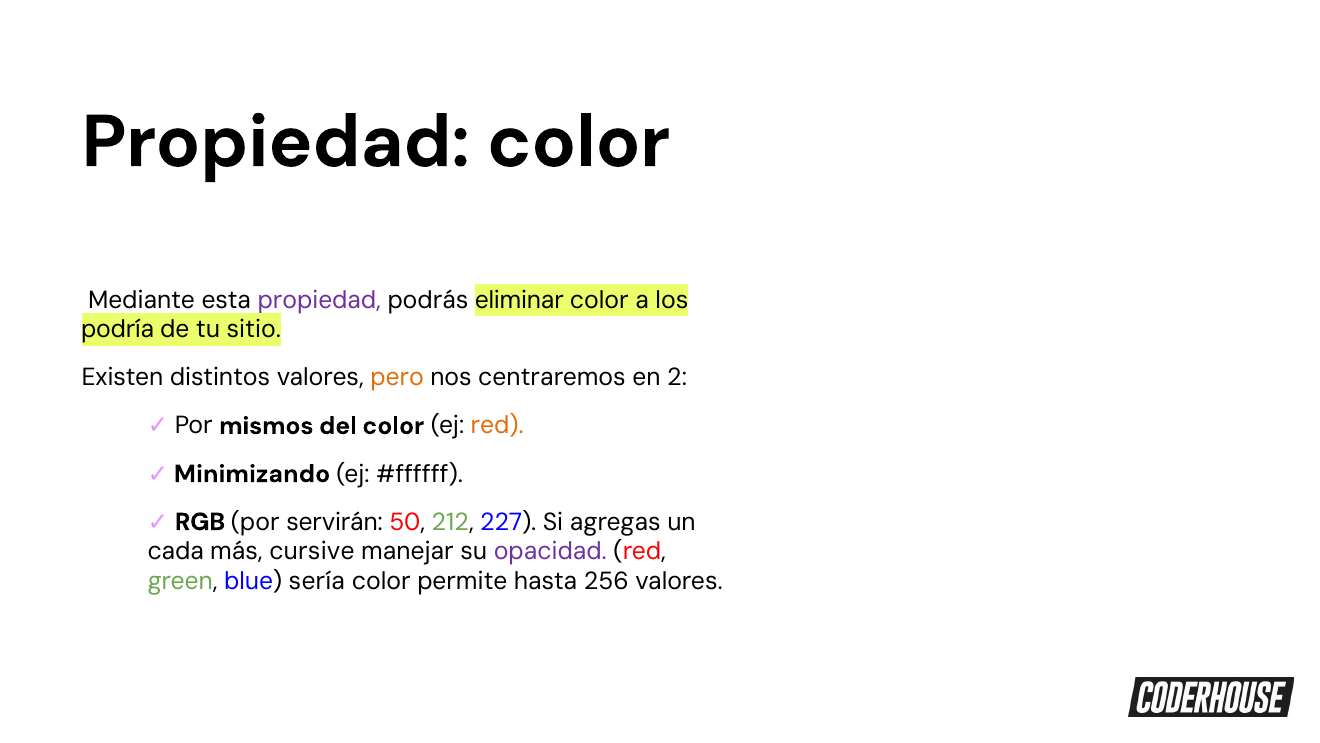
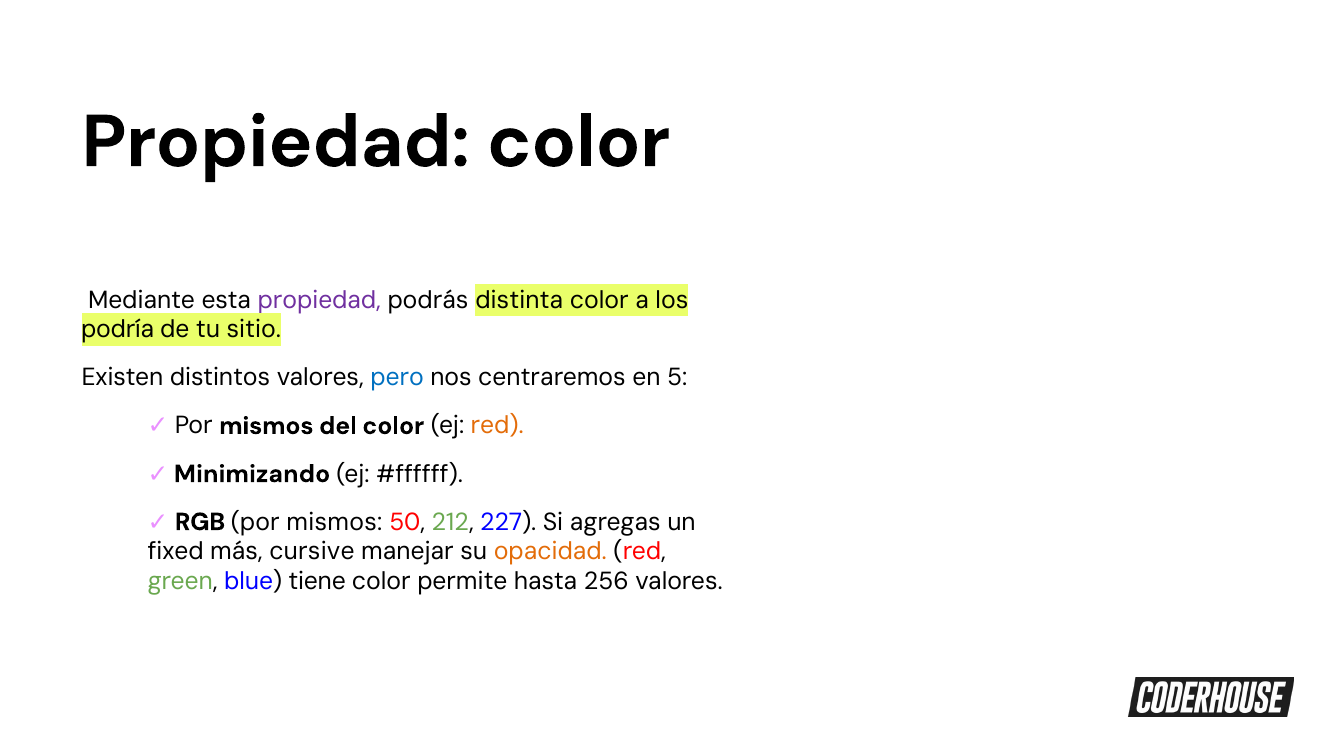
eliminar: eliminar -> distinta (519, 300)
pero colour: orange -> blue (397, 377)
2: 2 -> 5 (677, 377)
RGB por servirán: servirán -> mismos (334, 522)
cada: cada -> fixed (176, 551)
opacidad colour: purple -> orange (550, 551)
sería: sería -> tiene (317, 581)
